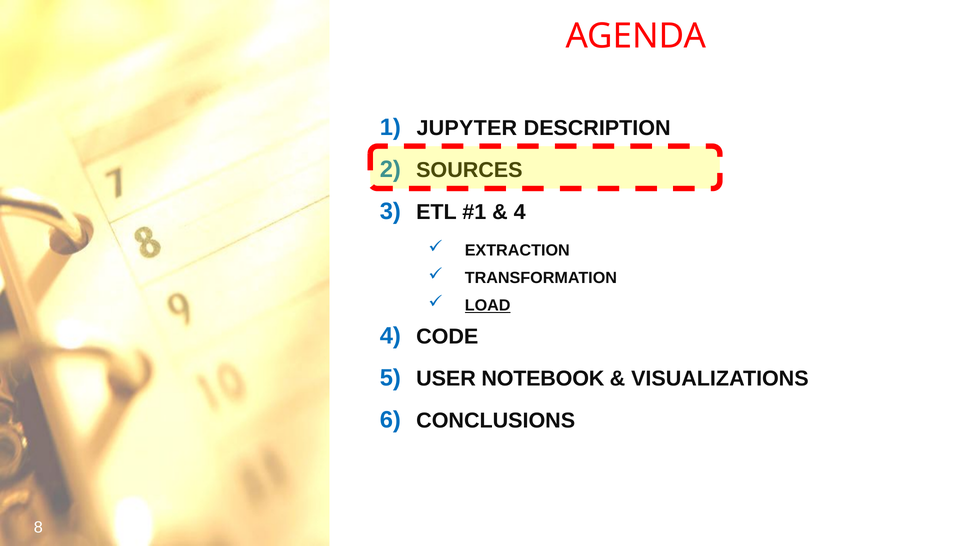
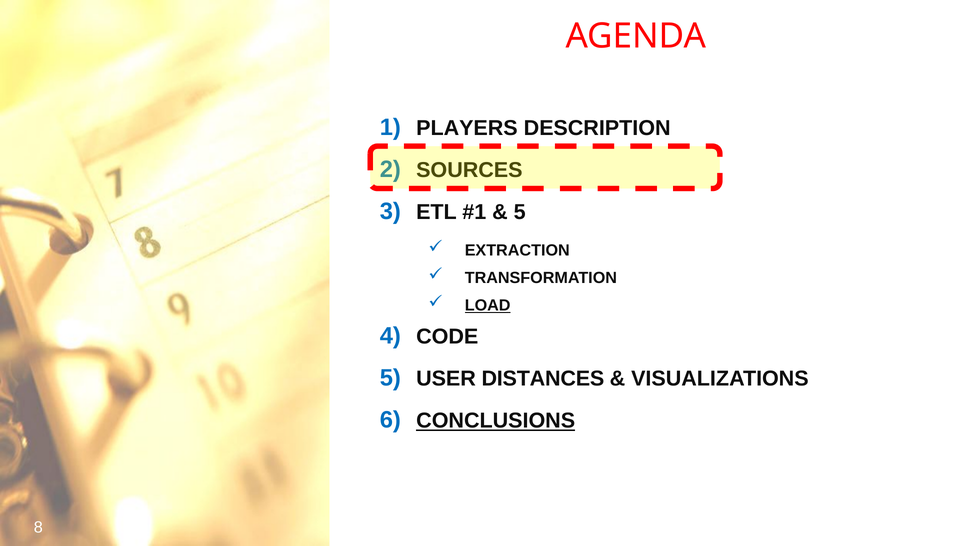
JUPYTER: JUPYTER -> PLAYERS (467, 128)
4: 4 -> 5 (520, 212)
NOTEBOOK: NOTEBOOK -> DISTANCES (543, 379)
CONCLUSIONS underline: none -> present (496, 421)
